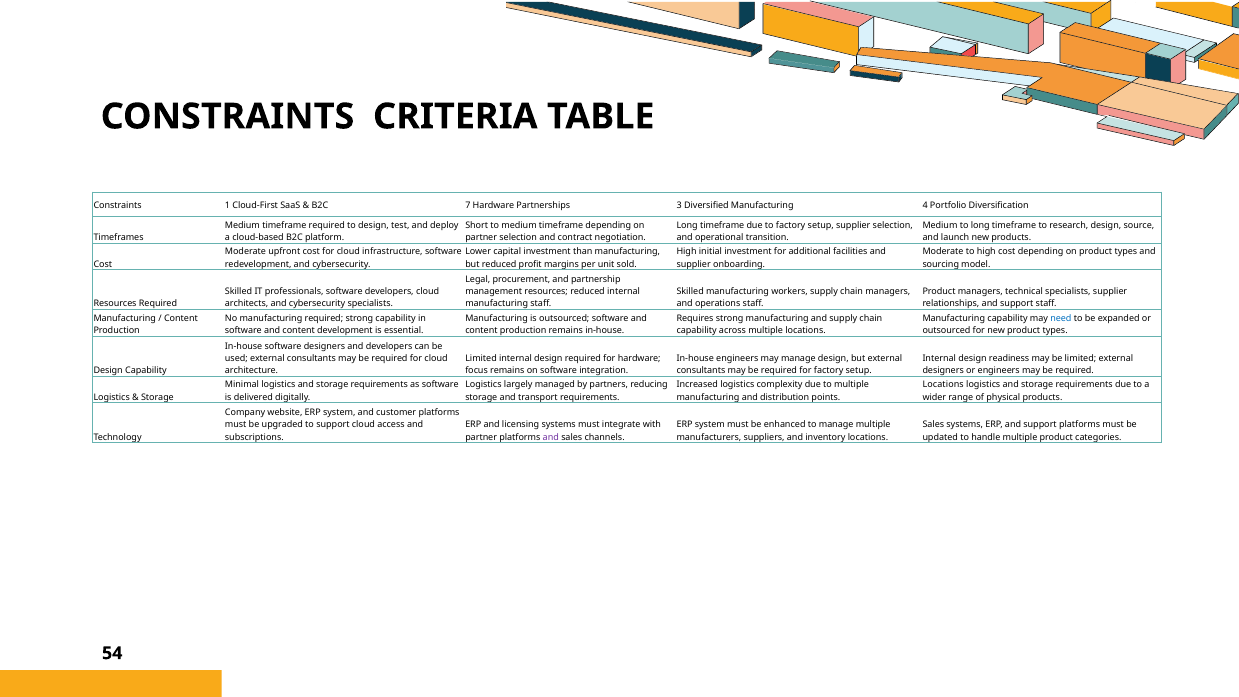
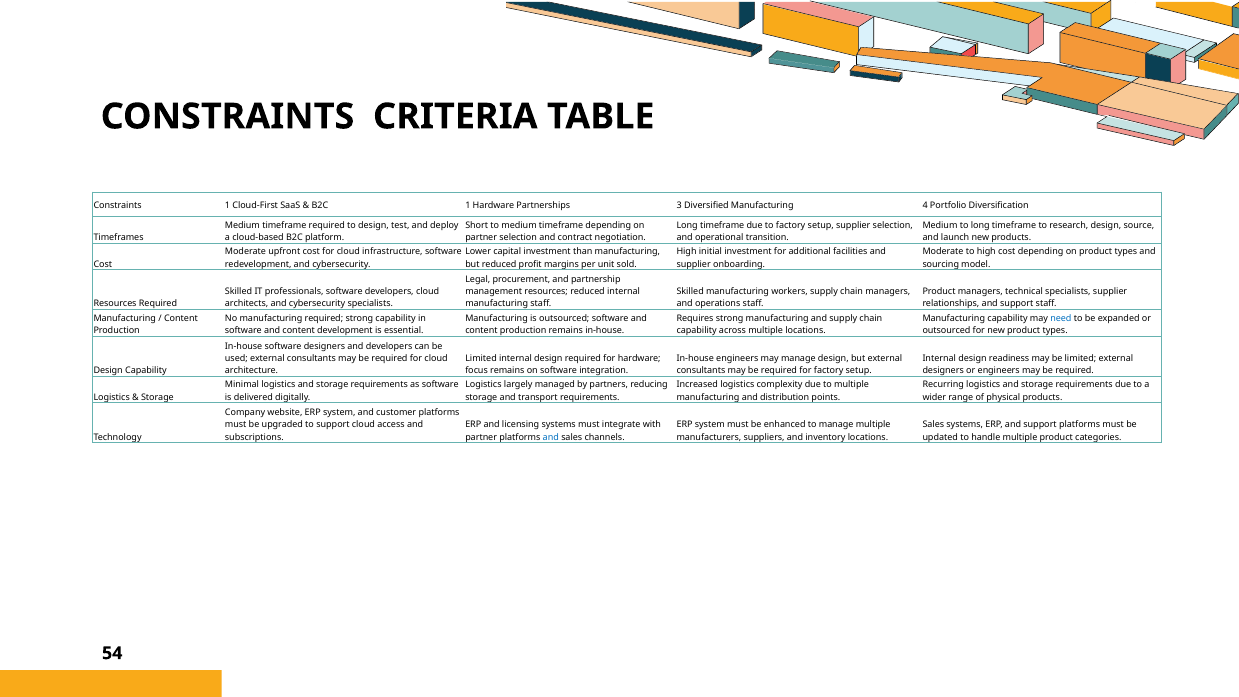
B2C 7: 7 -> 1 (468, 205)
Locations: Locations -> Recurring (943, 385)
and colour: purple -> blue (551, 437)
